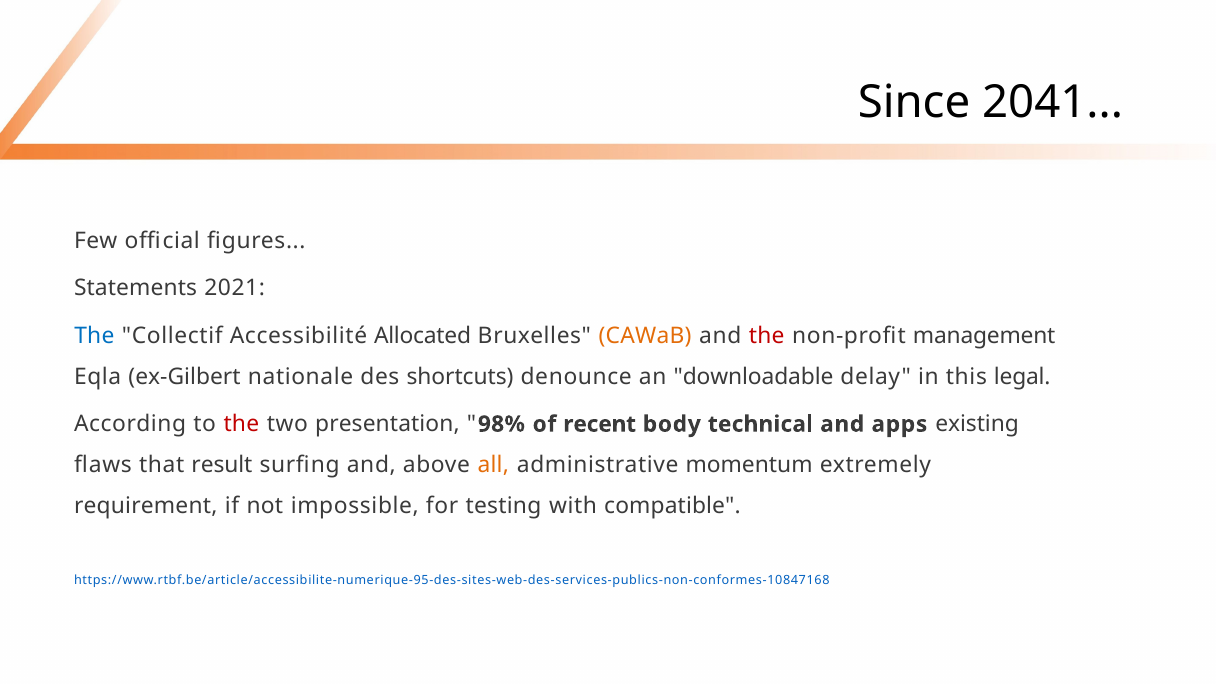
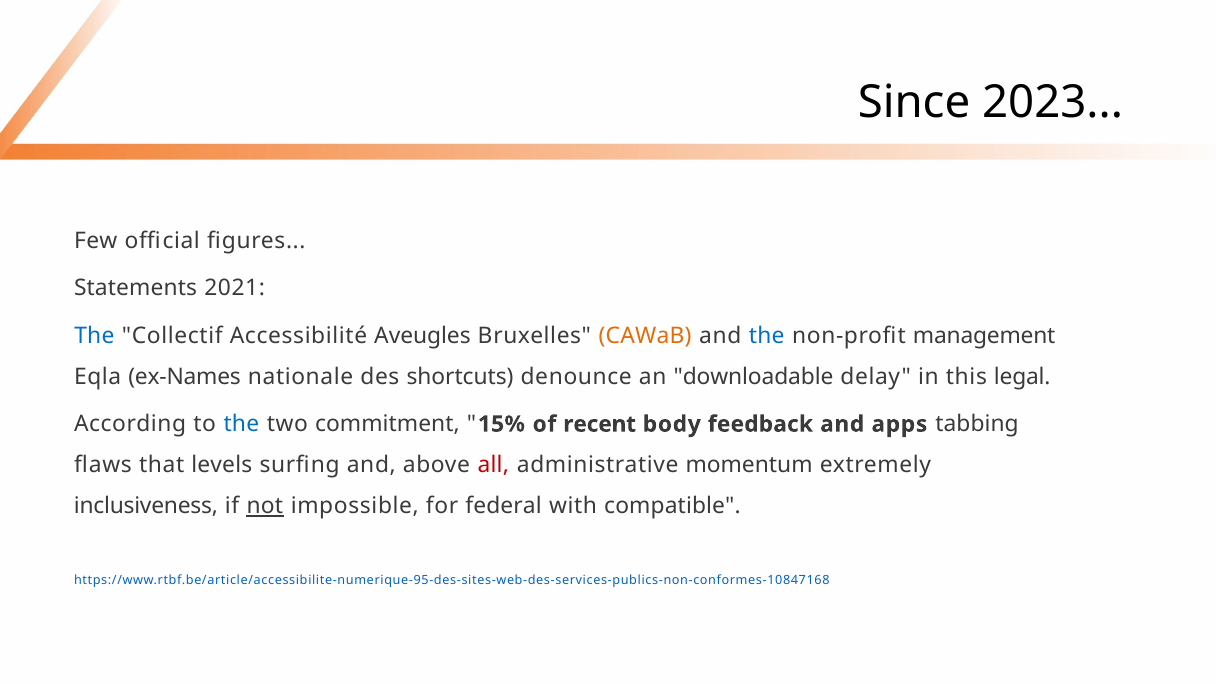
2041: 2041 -> 2023 (1053, 102)
Allocated: Allocated -> Aveugles (422, 336)
the colour: red -> blue (767, 336)
ex-Gilbert: ex-Gilbert -> ex-Names (185, 377)
the colour: red -> blue (241, 424)
presentation: presentation -> commitment (387, 424)
98%: 98% -> 15% (501, 424)
technical: technical -> feedback (760, 424)
existing: existing -> tabbing (977, 424)
result: result -> levels (222, 465)
all colour: orange -> red (493, 465)
requirement: requirement -> inclusiveness (146, 506)
not underline: none -> present (265, 506)
testing: testing -> federal (504, 506)
